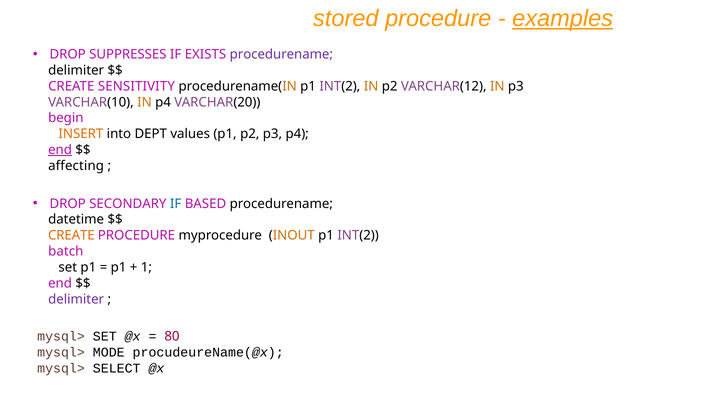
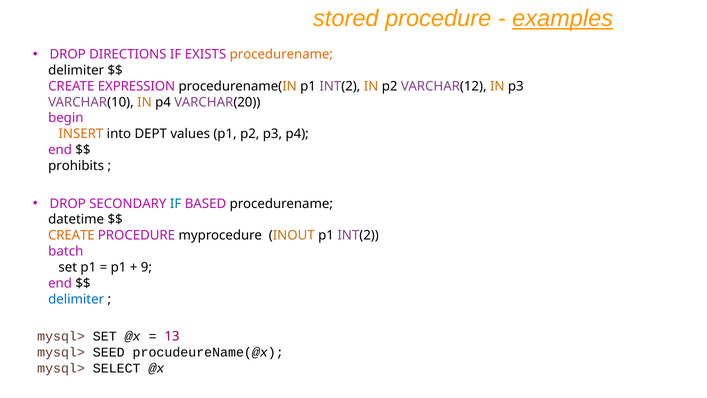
SUPPRESSES: SUPPRESSES -> DIRECTIONS (128, 54)
procedurename colour: purple -> orange (281, 54)
SENSITIVITY: SENSITIVITY -> EXPRESSION (136, 86)
end underline: present -> none (60, 150)
affecting: affecting -> prohibits (76, 166)
1: 1 -> 9 (146, 267)
delimiter colour: purple -> blue (76, 299)
80: 80 -> 13 (172, 336)
MODE: MODE -> SEED (109, 352)
